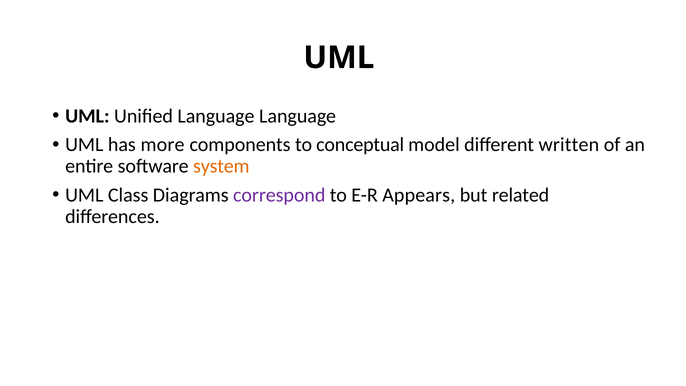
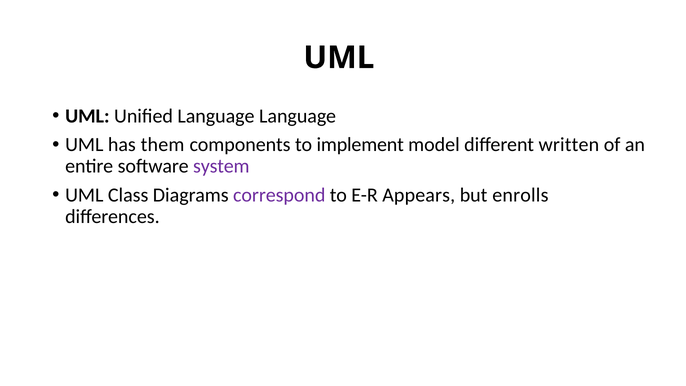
more: more -> them (163, 145)
conceptual: conceptual -> implement (360, 145)
system colour: orange -> purple (221, 166)
related: related -> enrolls (520, 195)
